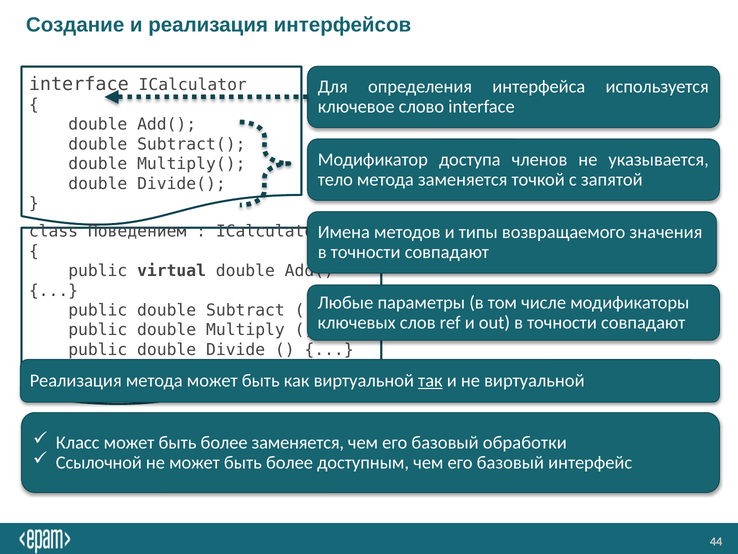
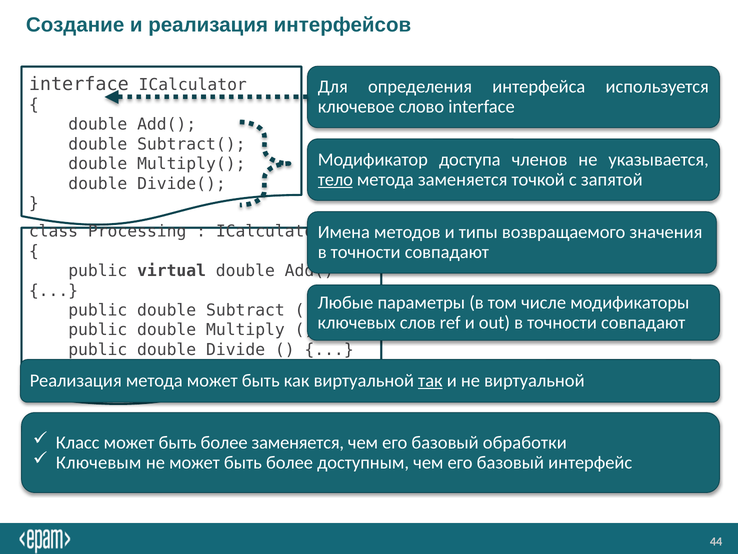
тело underline: none -> present (335, 179)
Поведением: Поведением -> Processing (137, 231)
Ссылочной: Ссылочной -> Ключевым (99, 462)
